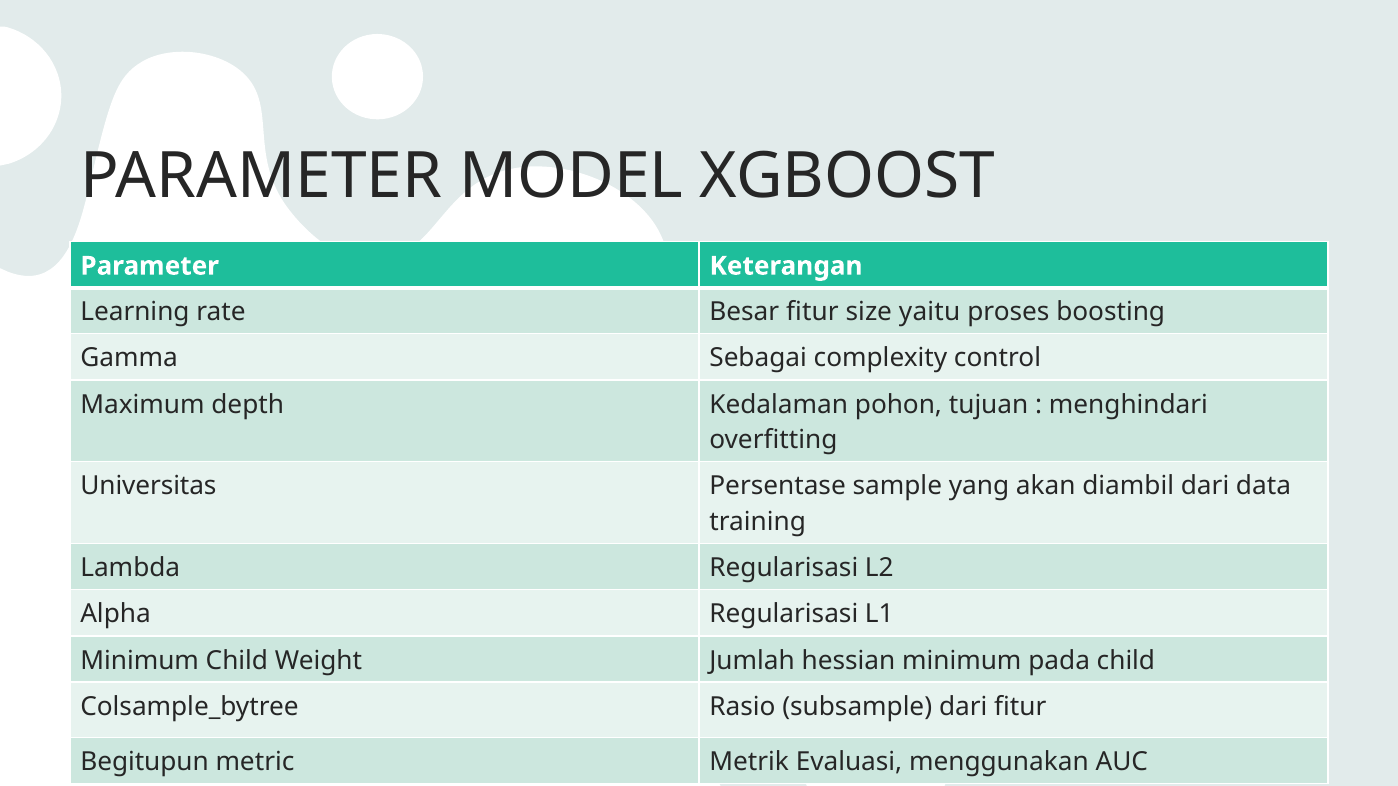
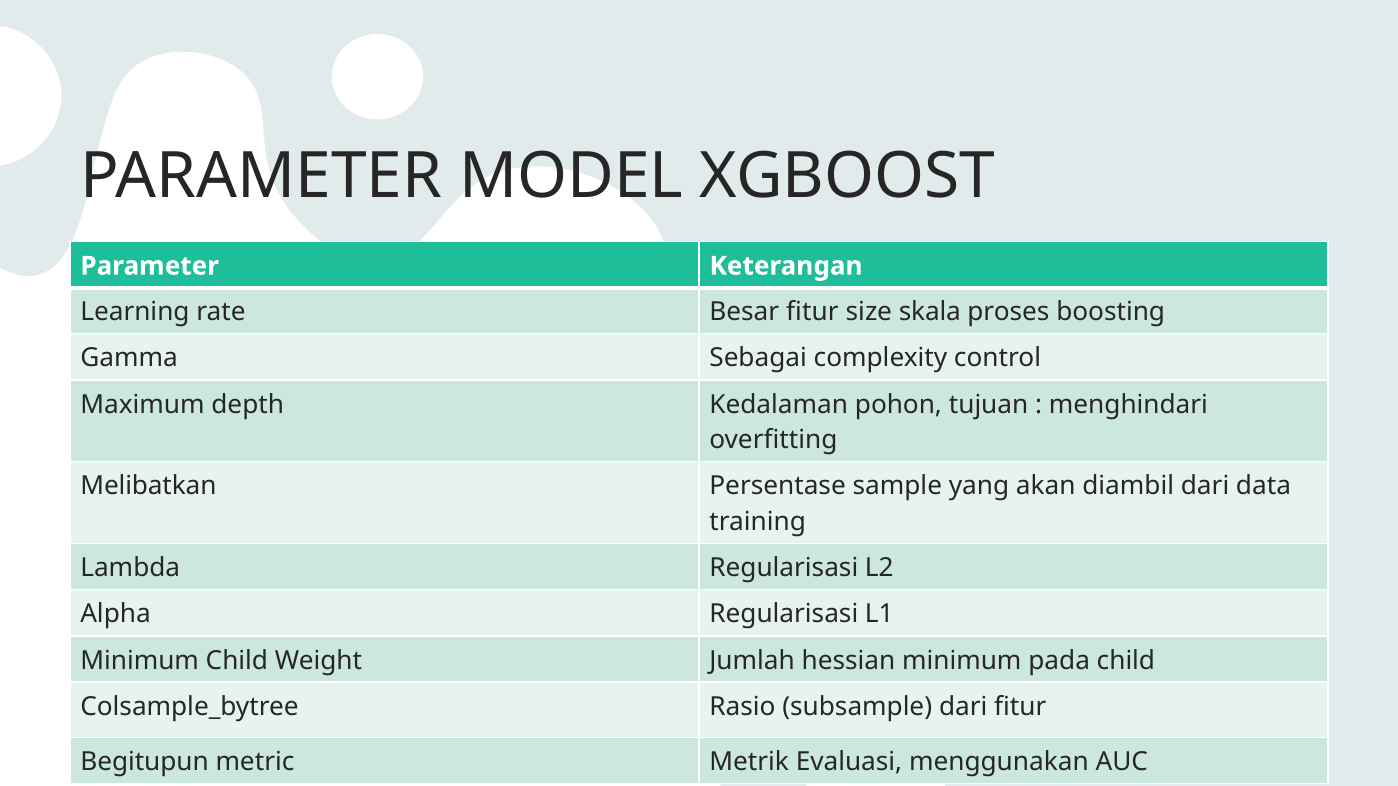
yaitu: yaitu -> skala (930, 312)
Universitas: Universitas -> Melibatkan (148, 487)
